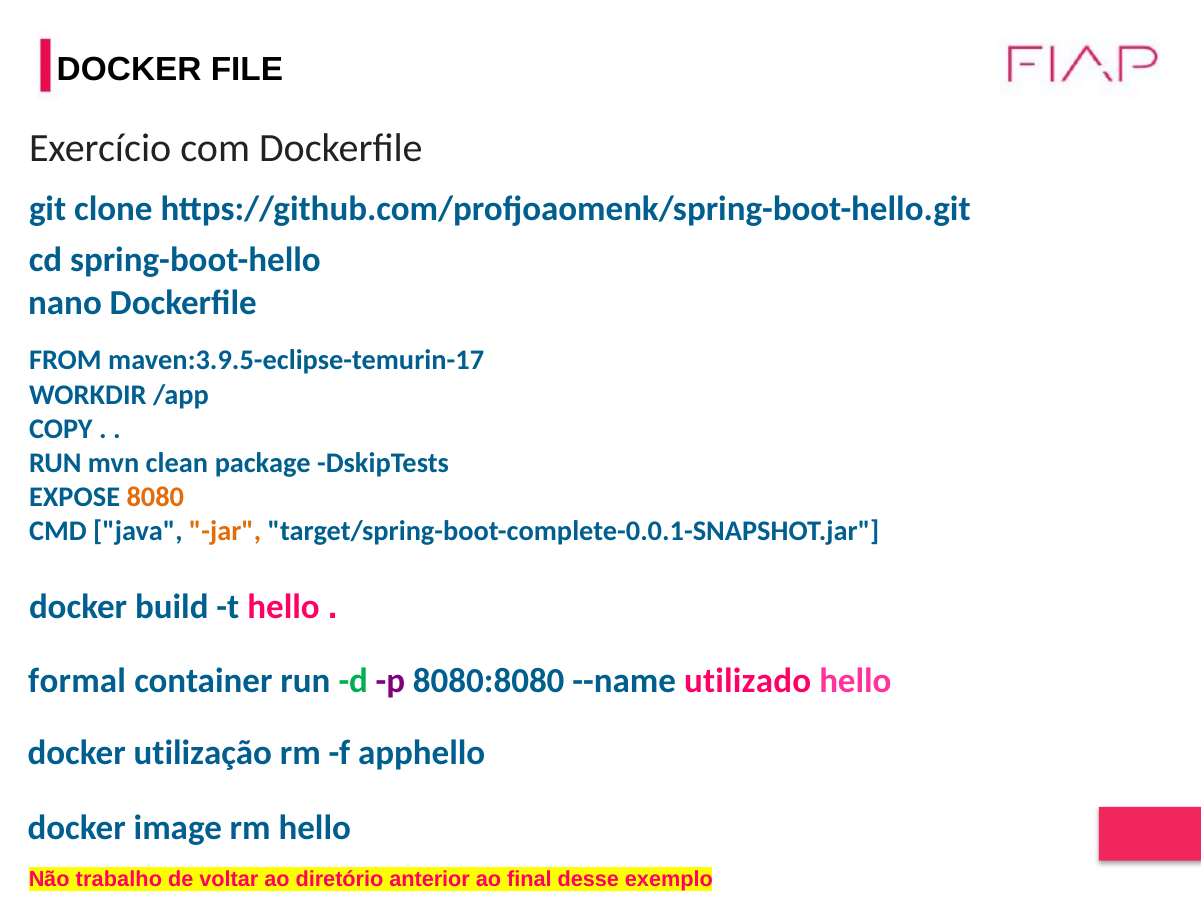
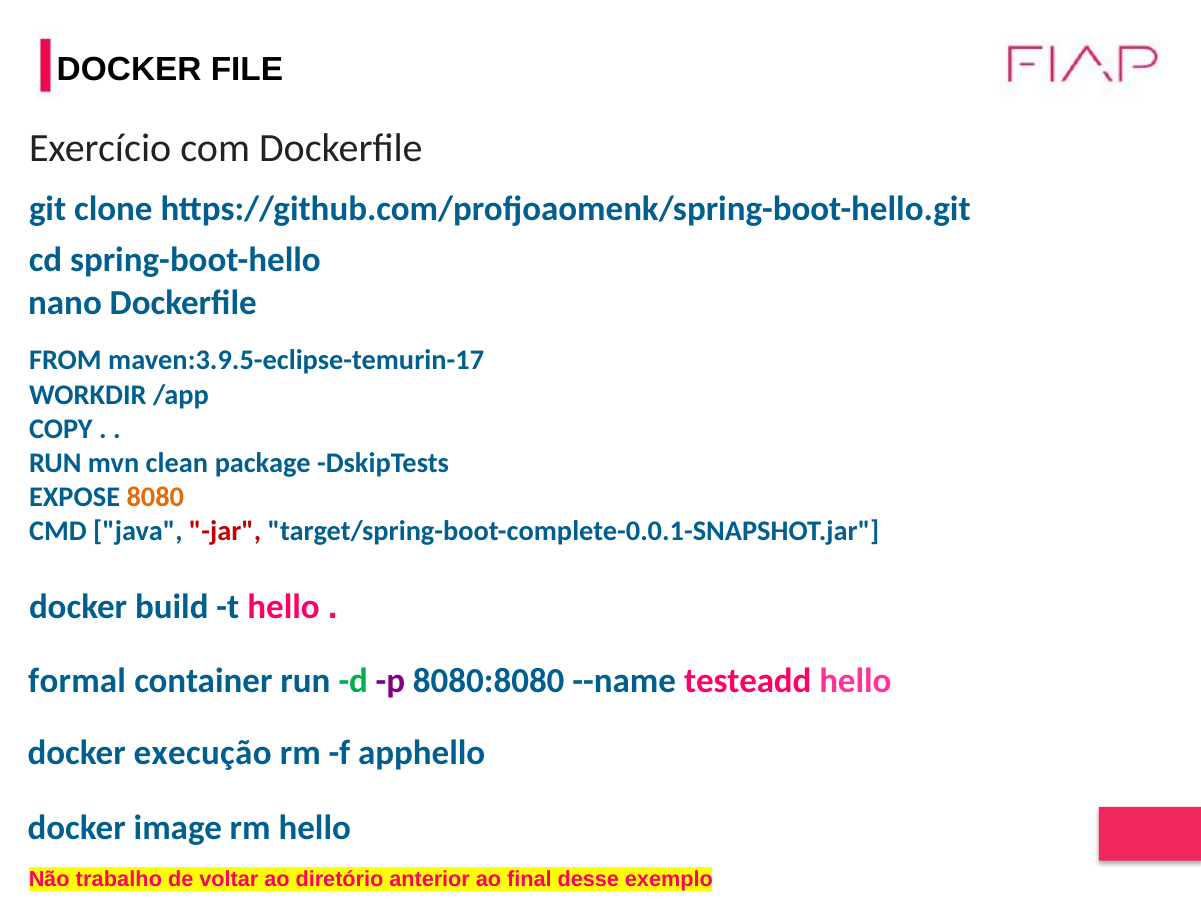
jar colour: orange -> red (225, 531)
utilizado: utilizado -> testeadd (748, 681)
utilização: utilização -> execução (203, 753)
